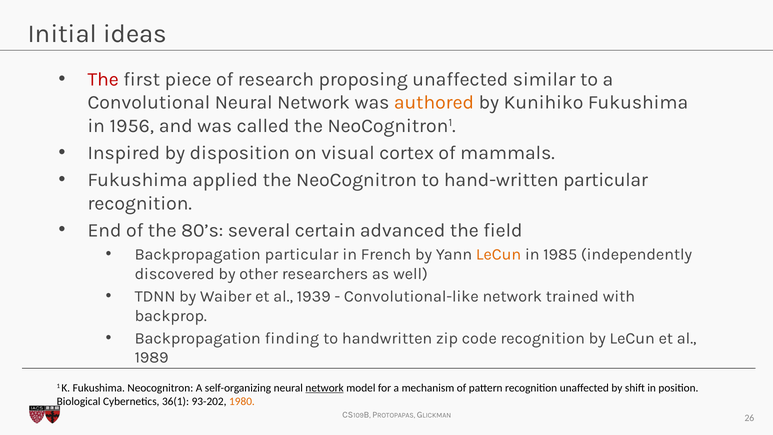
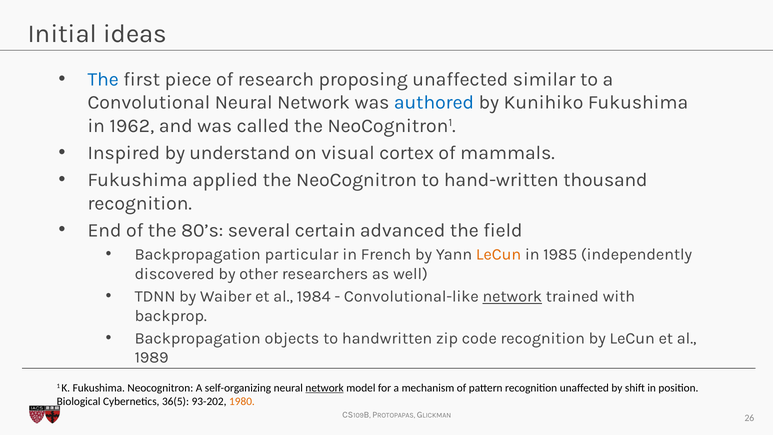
The colour: red -> blue (103, 79)
authored colour: orange -> blue (434, 103)
1956: 1956 -> 1962 (132, 126)
disposition: disposition -> understand (240, 153)
hand-written particular: particular -> thousand (605, 180)
1939: 1939 -> 1984 (314, 296)
network underline: none -> present (512, 296)
finding: finding -> objects (292, 338)
36(1: 36(1 -> 36(5 (176, 401)
